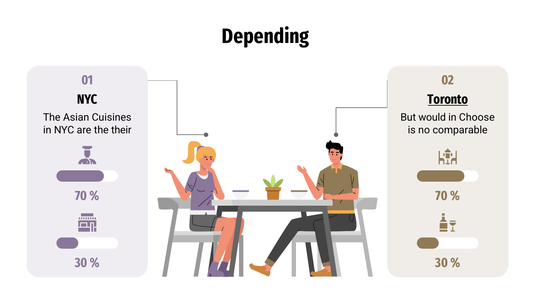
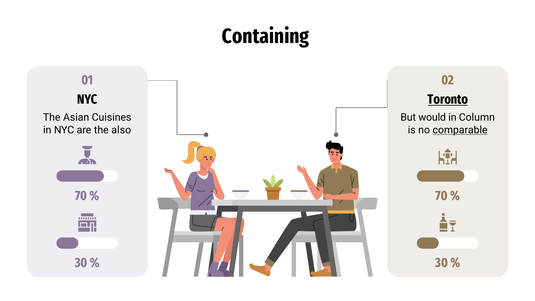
Depending: Depending -> Containing (266, 36)
Choose: Choose -> Column (477, 118)
their: their -> also (121, 130)
comparable underline: none -> present (460, 130)
